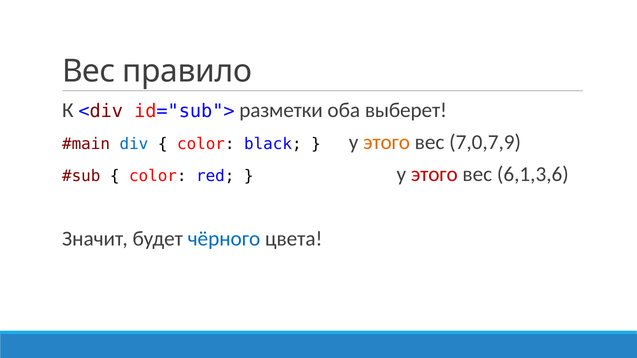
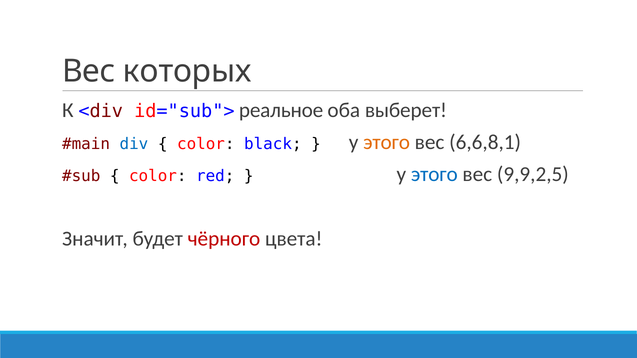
правило: правило -> которых (187, 71)
разметки: разметки -> реальное (281, 110)
7,0,7,9: 7,0,7,9 -> 6,6,8,1 (485, 142)
этого colour: red -> blue (434, 175)
6,1,3,6: 6,1,3,6 -> 9,9,2,5 (533, 175)
чёрного colour: blue -> red (224, 239)
